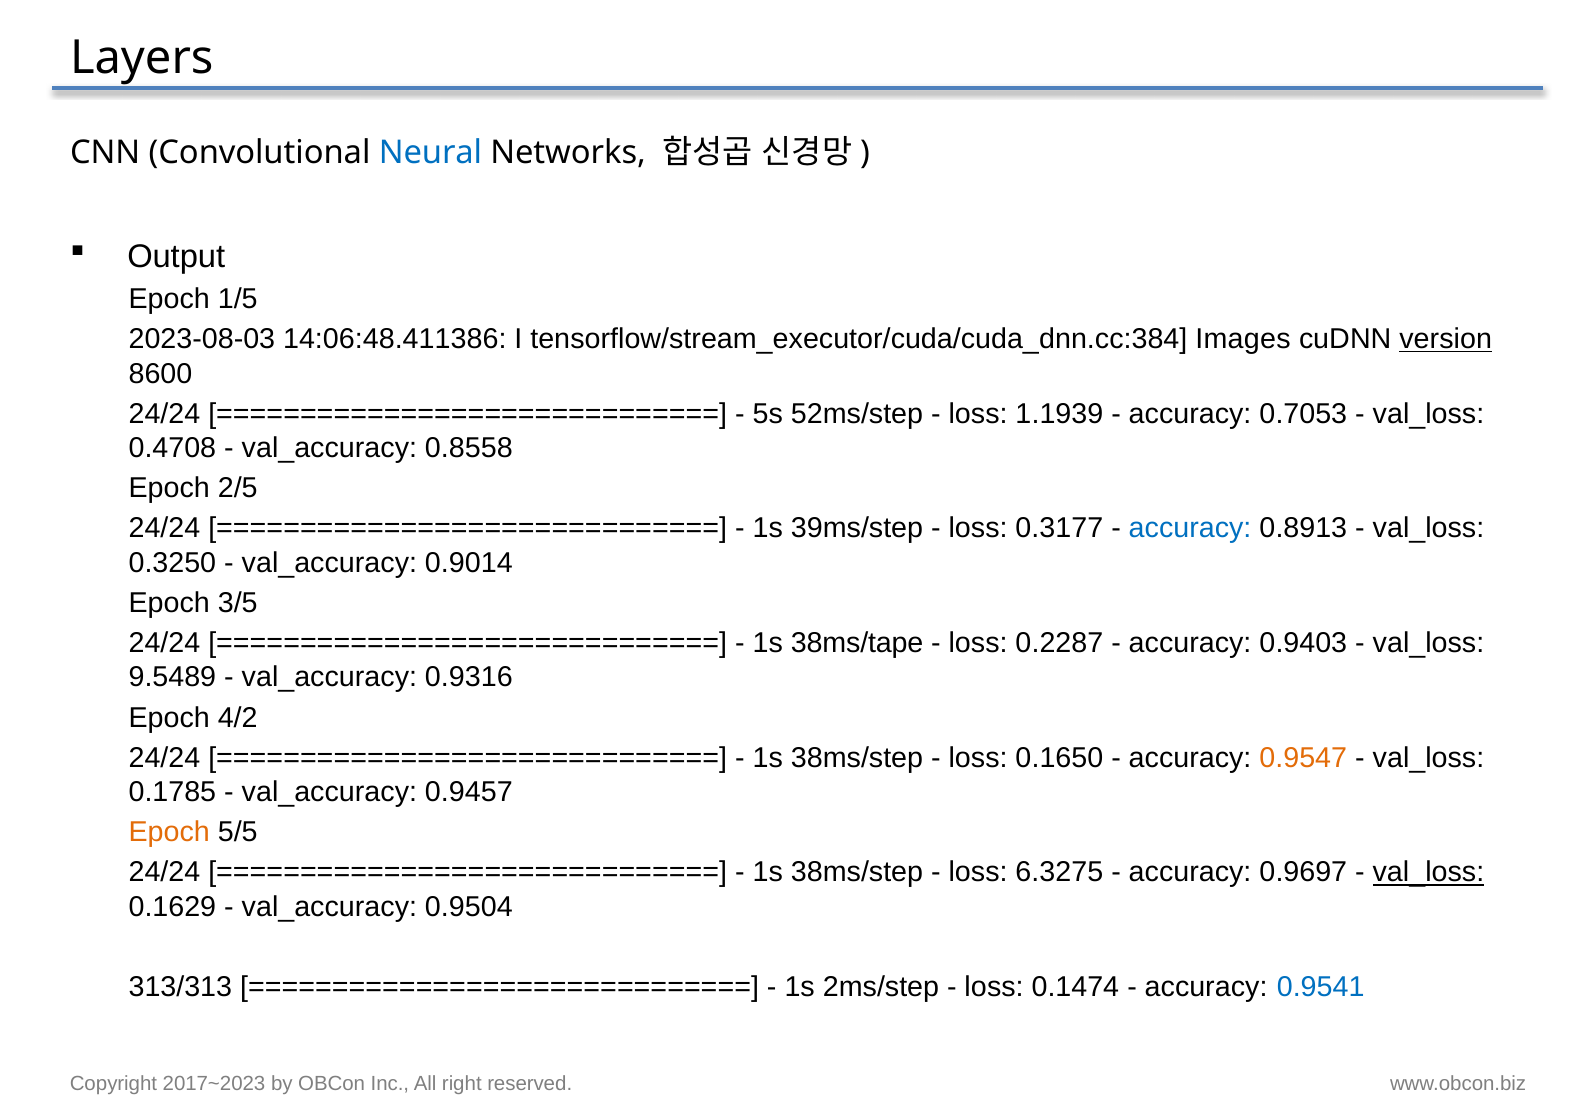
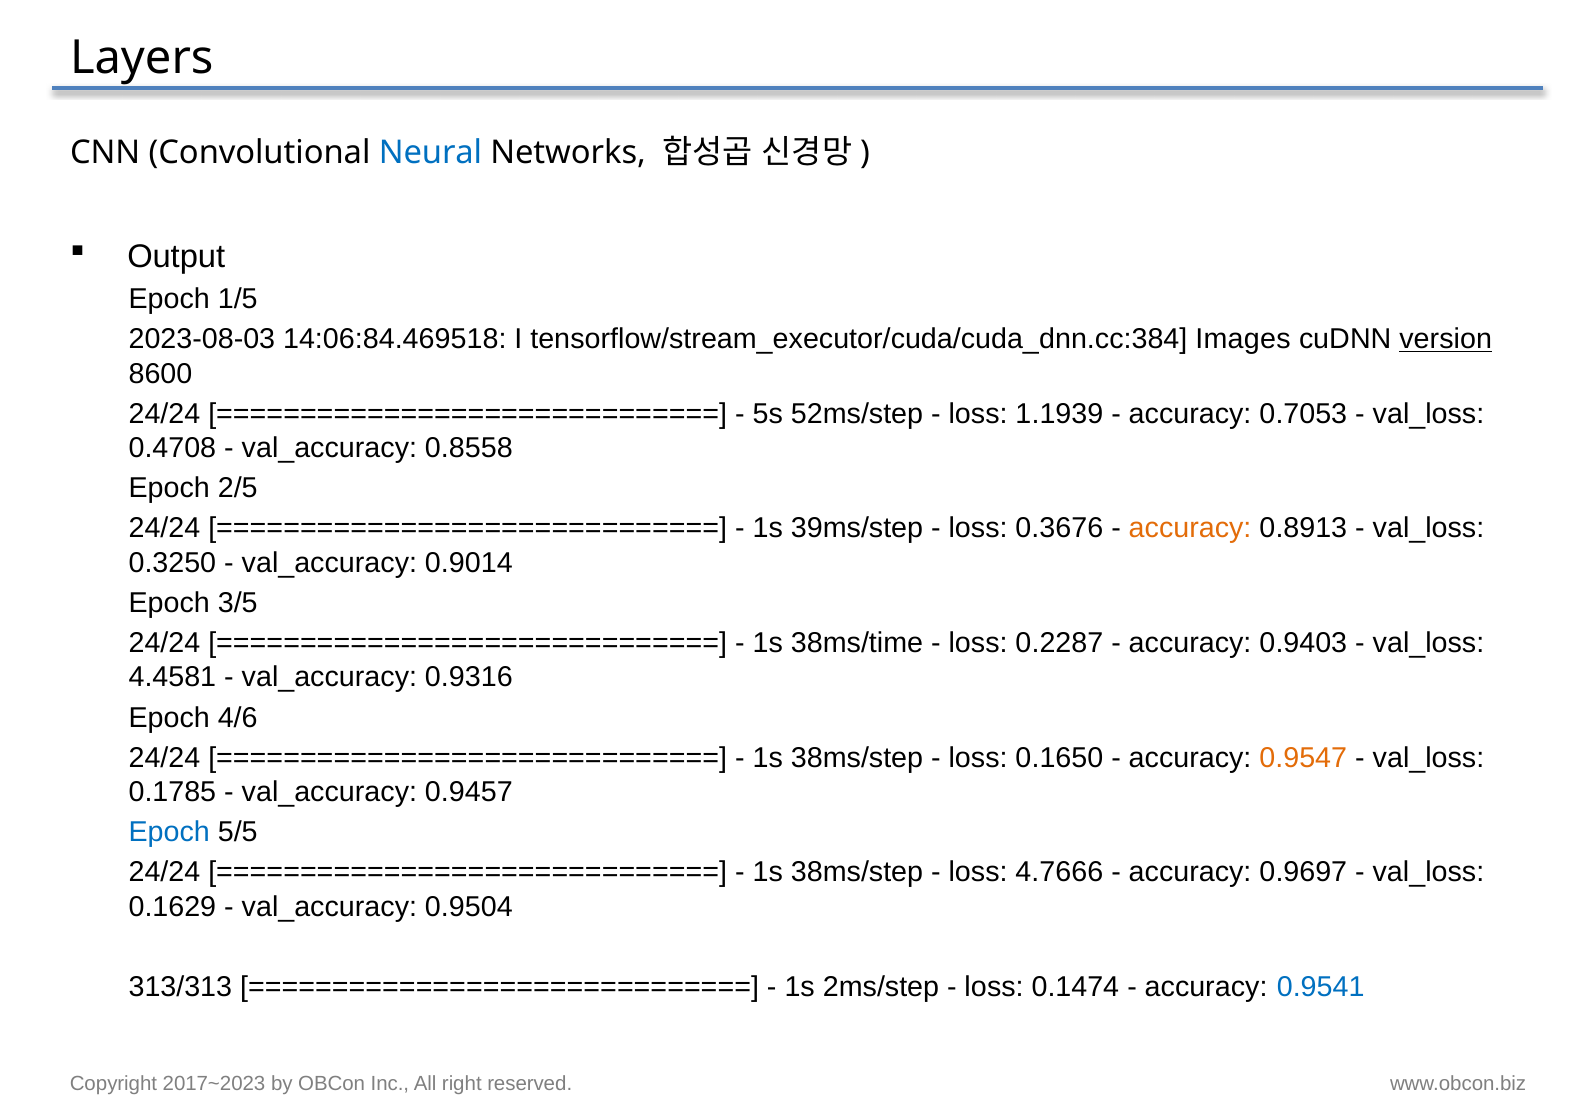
14:06:48.411386: 14:06:48.411386 -> 14:06:84.469518 (395, 339)
0.3177: 0.3177 -> 0.3676 (1059, 528)
accuracy colour: blue -> orange (1190, 528)
38ms/tape: 38ms/tape -> 38ms/time (857, 643)
9.5489: 9.5489 -> 4.4581 (172, 677)
4/2: 4/2 -> 4/6 (238, 718)
Epoch colour: orange -> blue (169, 832)
6.3275: 6.3275 -> 4.7666 (1059, 872)
val_loss underline: present -> none (1428, 872)
